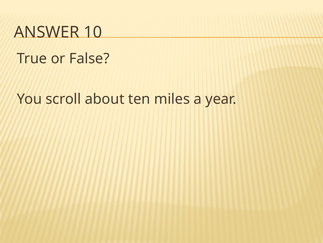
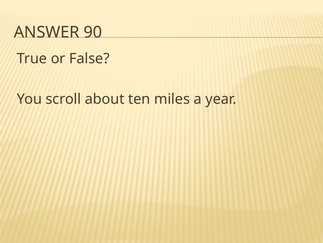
10: 10 -> 90 (93, 32)
